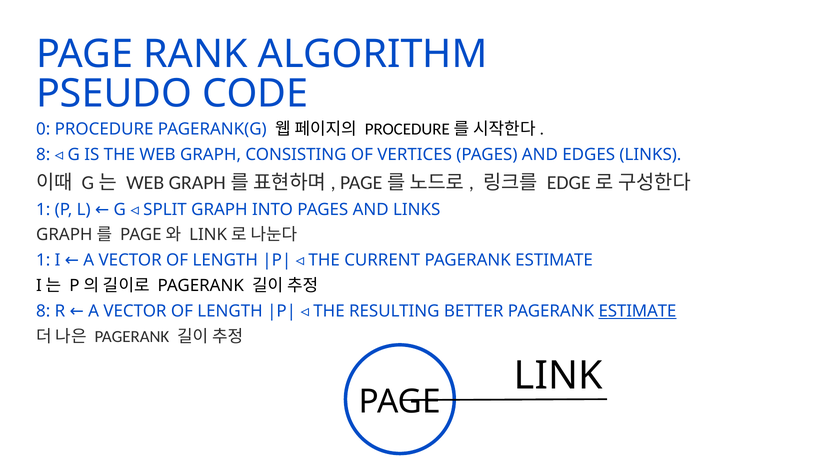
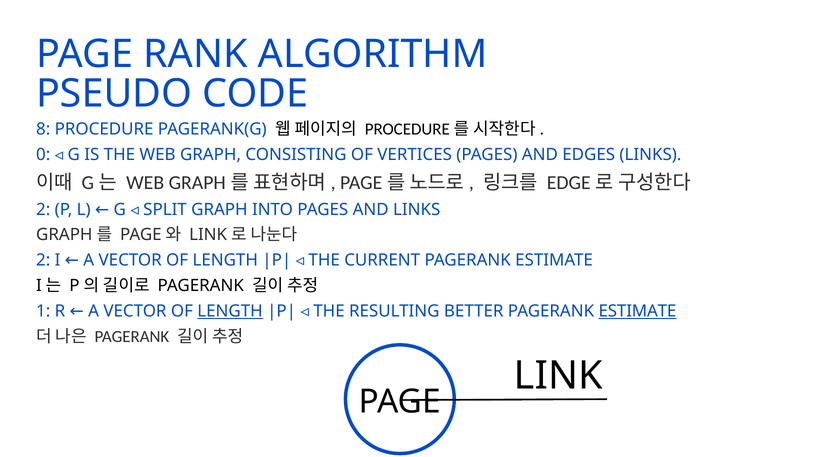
0: 0 -> 8 (43, 129)
8: 8 -> 0 (43, 155)
1: 1 -> 2 (43, 210)
1: 1 -> 2 (43, 260)
8: 8 -> 1 (43, 311)
LENGTH underline: none -> present (230, 311)
